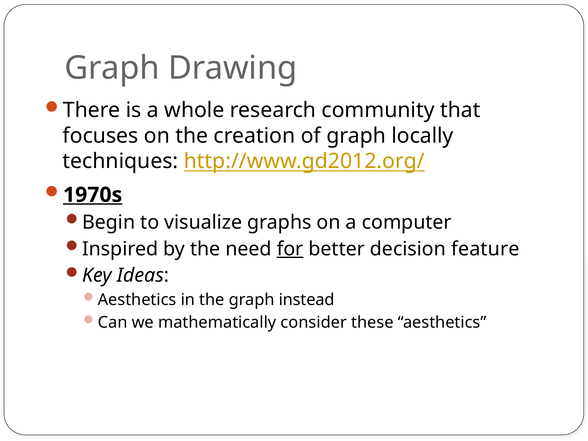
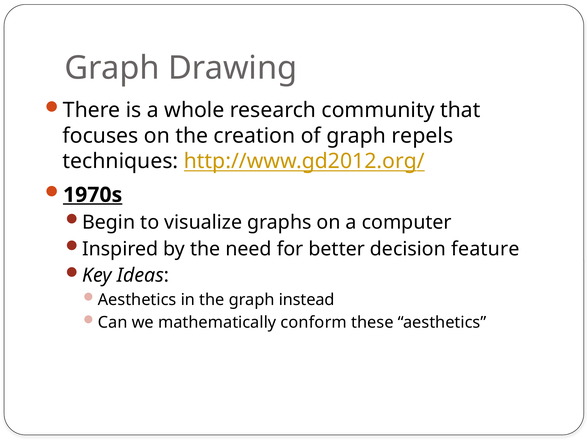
locally: locally -> repels (422, 136)
for underline: present -> none (290, 249)
consider: consider -> conform (314, 322)
